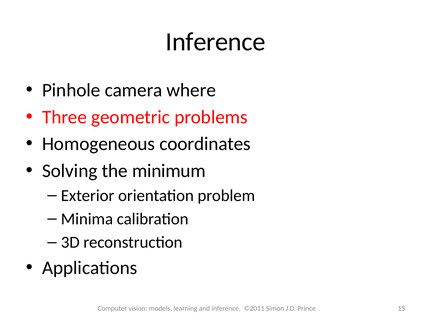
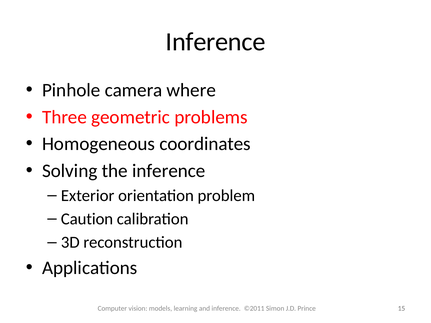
the minimum: minimum -> inference (169, 171)
Minima: Minima -> Caution (87, 219)
